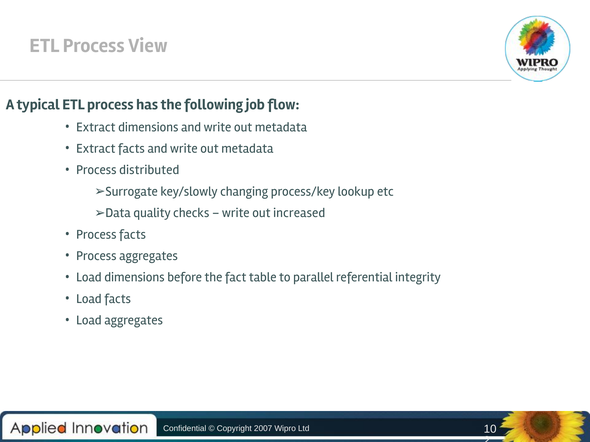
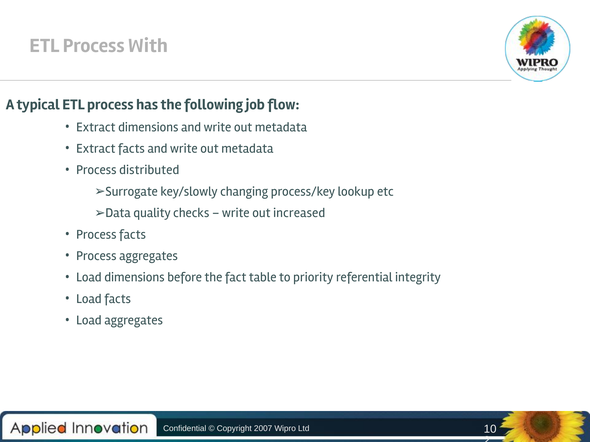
View: View -> With (148, 46)
parallel: parallel -> priority (313, 278)
